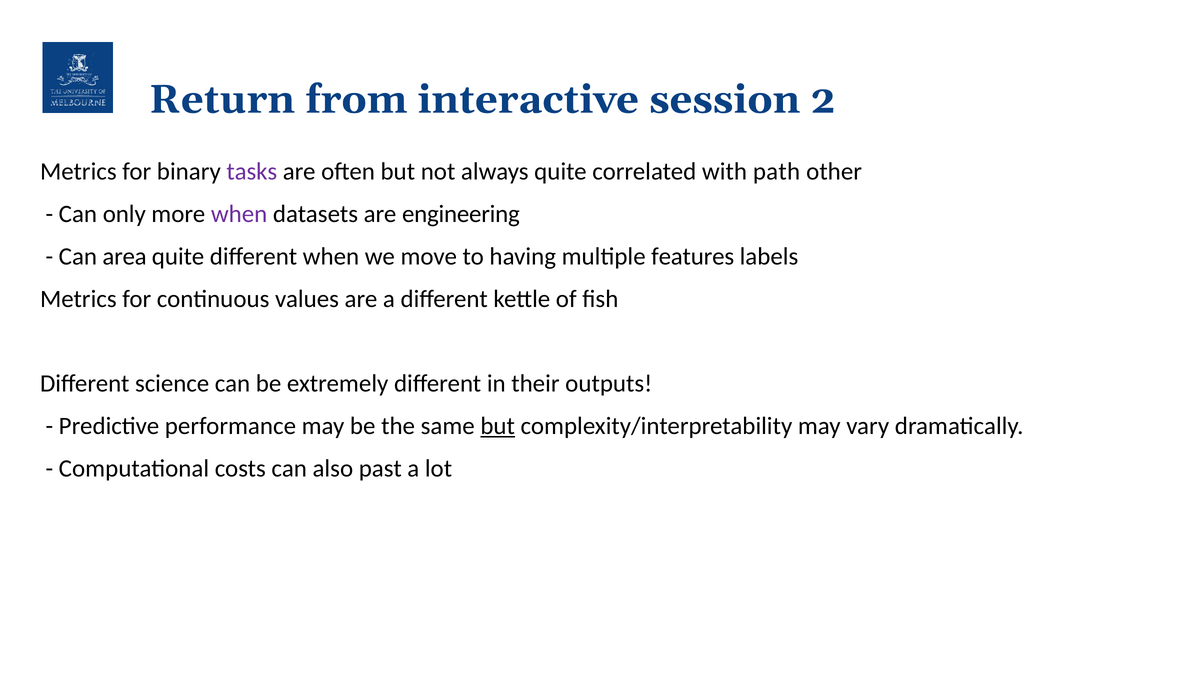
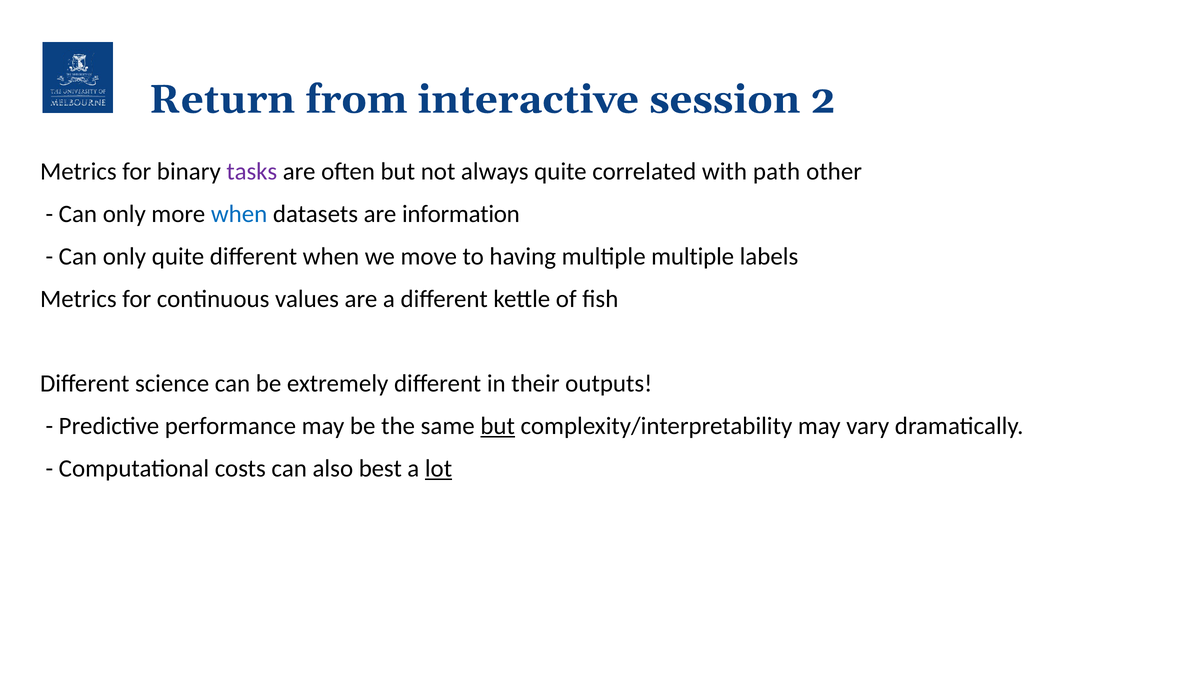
when colour: purple -> blue (239, 214)
engineering: engineering -> information (461, 214)
area: area -> only (124, 256)
multiple features: features -> multiple (693, 256)
past: past -> best (380, 468)
lot underline: none -> present (438, 468)
